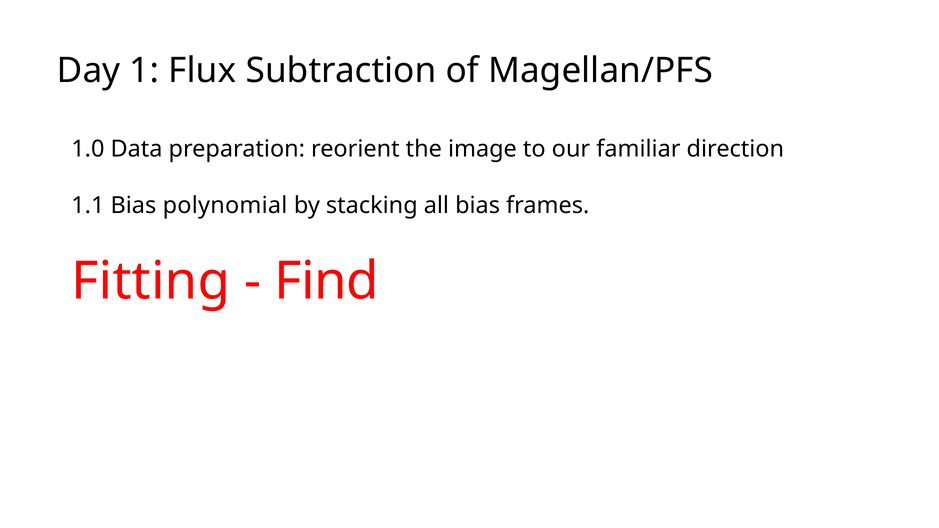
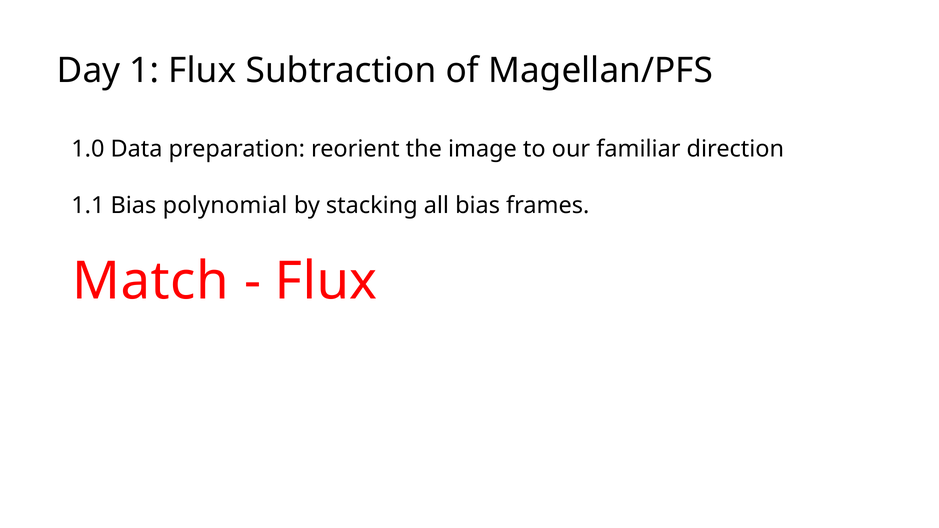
Fitting: Fitting -> Match (151, 281)
Find: Find -> Flux (326, 281)
